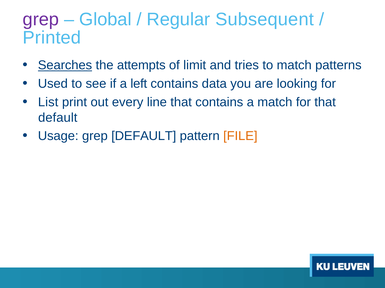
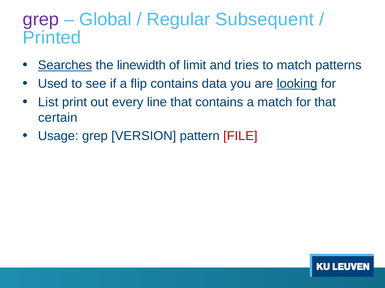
attempts: attempts -> linewidth (141, 65)
left: left -> flip (139, 84)
looking underline: none -> present (297, 84)
default: default -> certain (58, 118)
grep DEFAULT: DEFAULT -> VERSION (144, 136)
FILE colour: orange -> red (240, 136)
